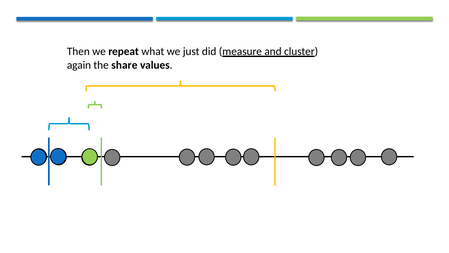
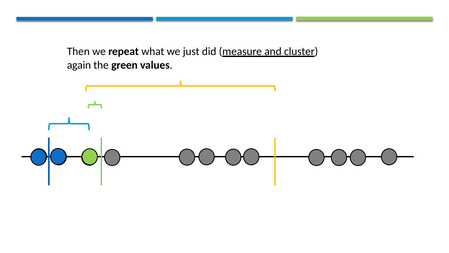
share: share -> green (124, 65)
